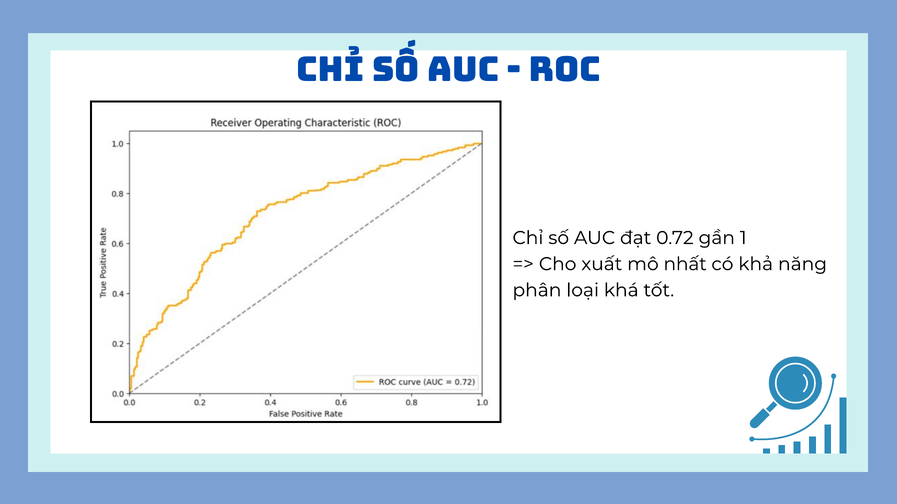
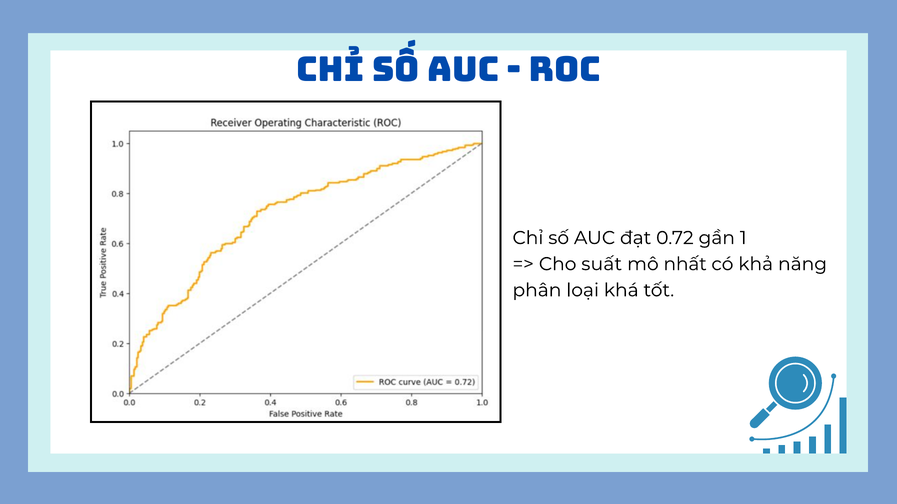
xuất: xuất -> suất (602, 264)
